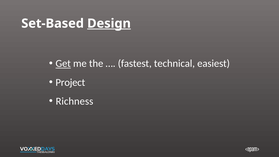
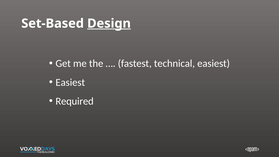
Get underline: present -> none (63, 64)
Project: Project -> Easiest (70, 82)
Richness: Richness -> Required (75, 101)
